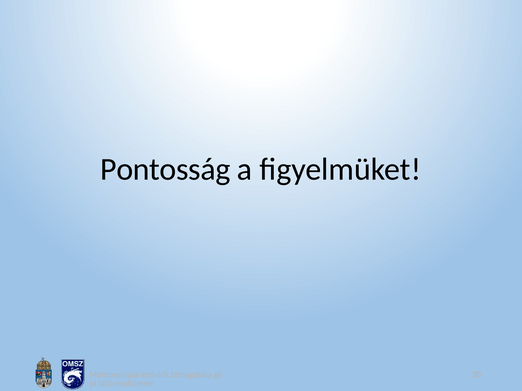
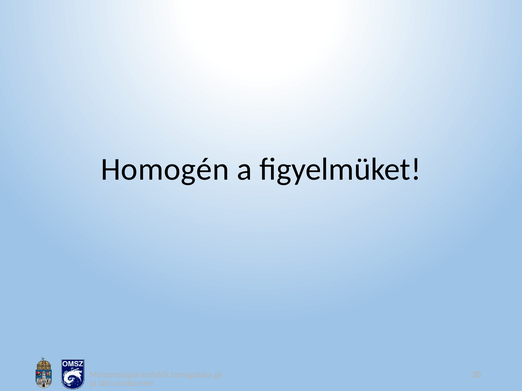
Pontosság: Pontosság -> Homogén (165, 169)
